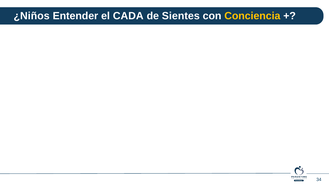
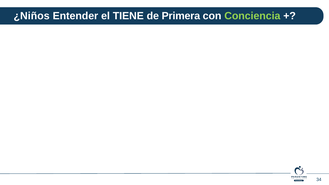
CADA: CADA -> TIENE (128, 16)
Sientes: Sientes -> Primera (181, 16)
Conciencia colour: yellow -> light green (252, 16)
